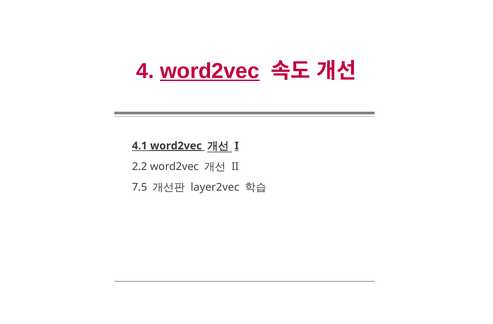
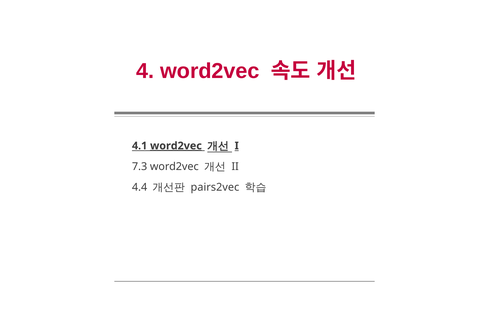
word2vec underline: present -> none (210, 71)
2.2: 2.2 -> 7.3 (140, 166)
7.5: 7.5 -> 4.4 (140, 187)
layer2vec: layer2vec -> pairs2vec (215, 187)
